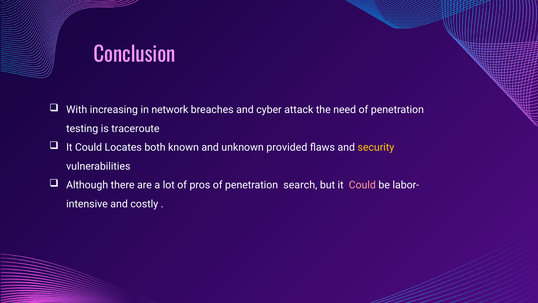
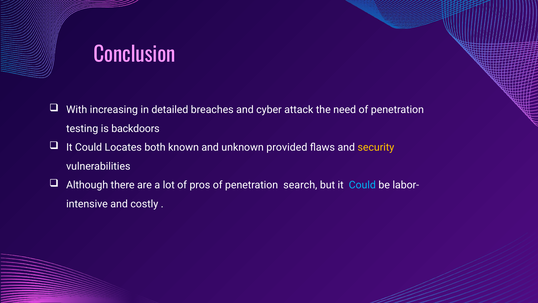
network: network -> detailed (170, 110)
traceroute: traceroute -> backdoors (135, 128)
Could colour: pink -> light blue (362, 185)
